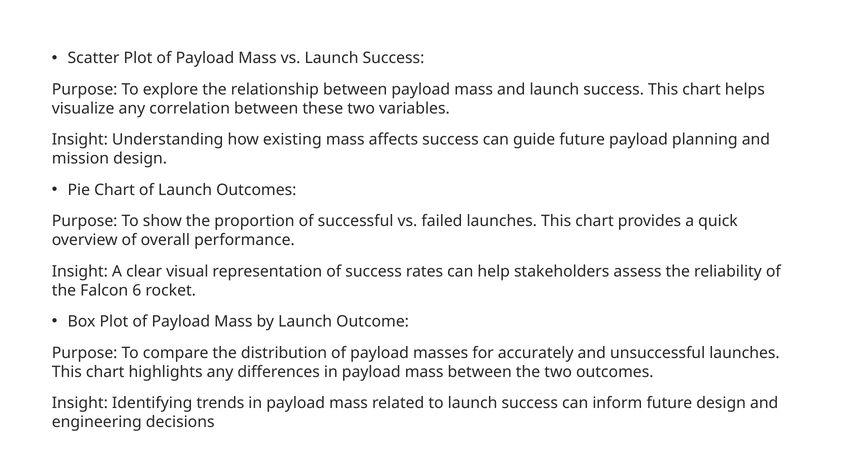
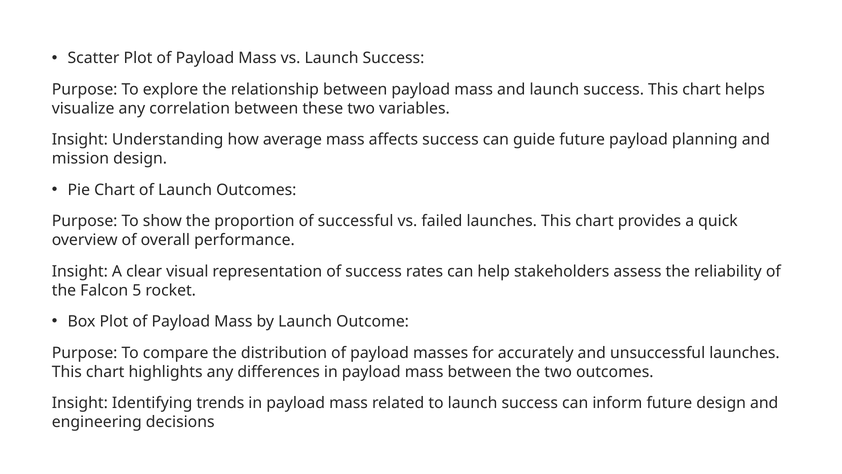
existing: existing -> average (292, 140)
6: 6 -> 5 (137, 290)
